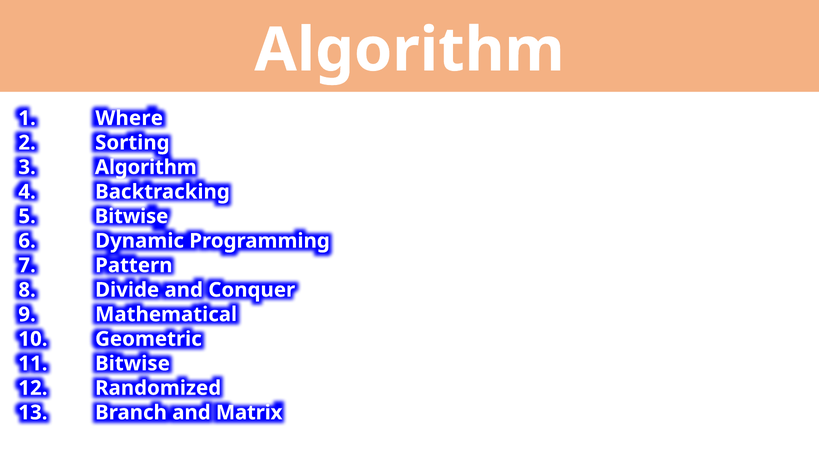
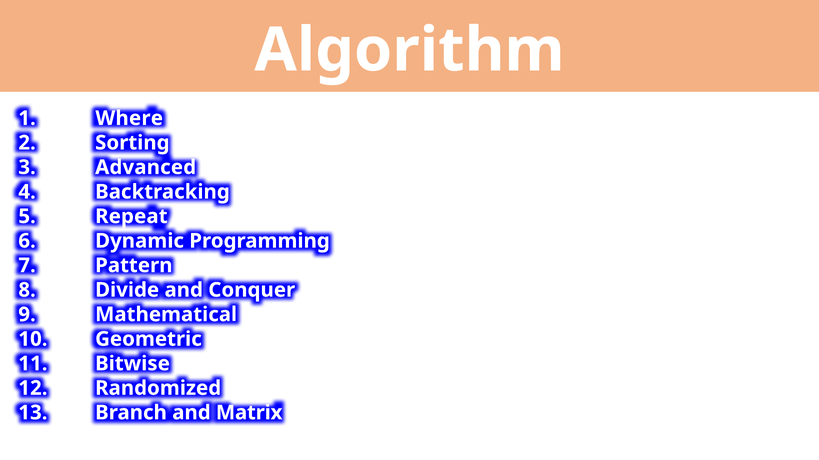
Algorithm: Algorithm -> Advanced (146, 168)
Bitwise: Bitwise -> Repeat (131, 217)
